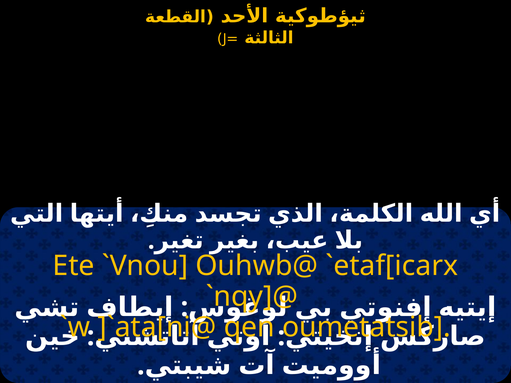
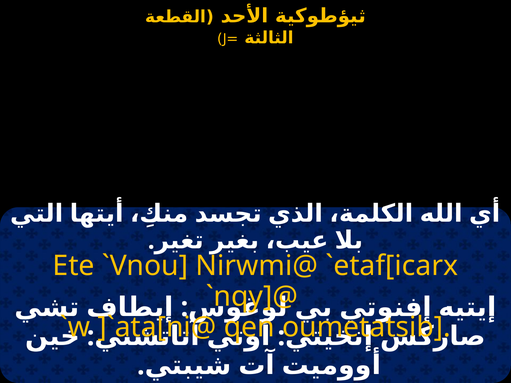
Ouhwb@: Ouhwb@ -> Nirwmi@ (257, 266)
